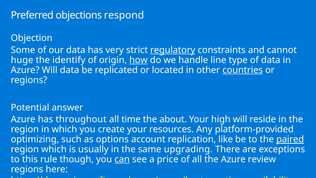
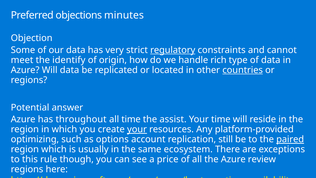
respond: respond -> minutes (124, 15)
huge: huge -> meet (22, 60)
how underline: present -> none (138, 60)
line: line -> rich (219, 60)
about: about -> assist (173, 119)
Your high: high -> time (221, 119)
your underline: none -> present (137, 129)
like: like -> still (226, 139)
upgrading: upgrading -> ecosystem (188, 149)
can underline: present -> none (122, 159)
